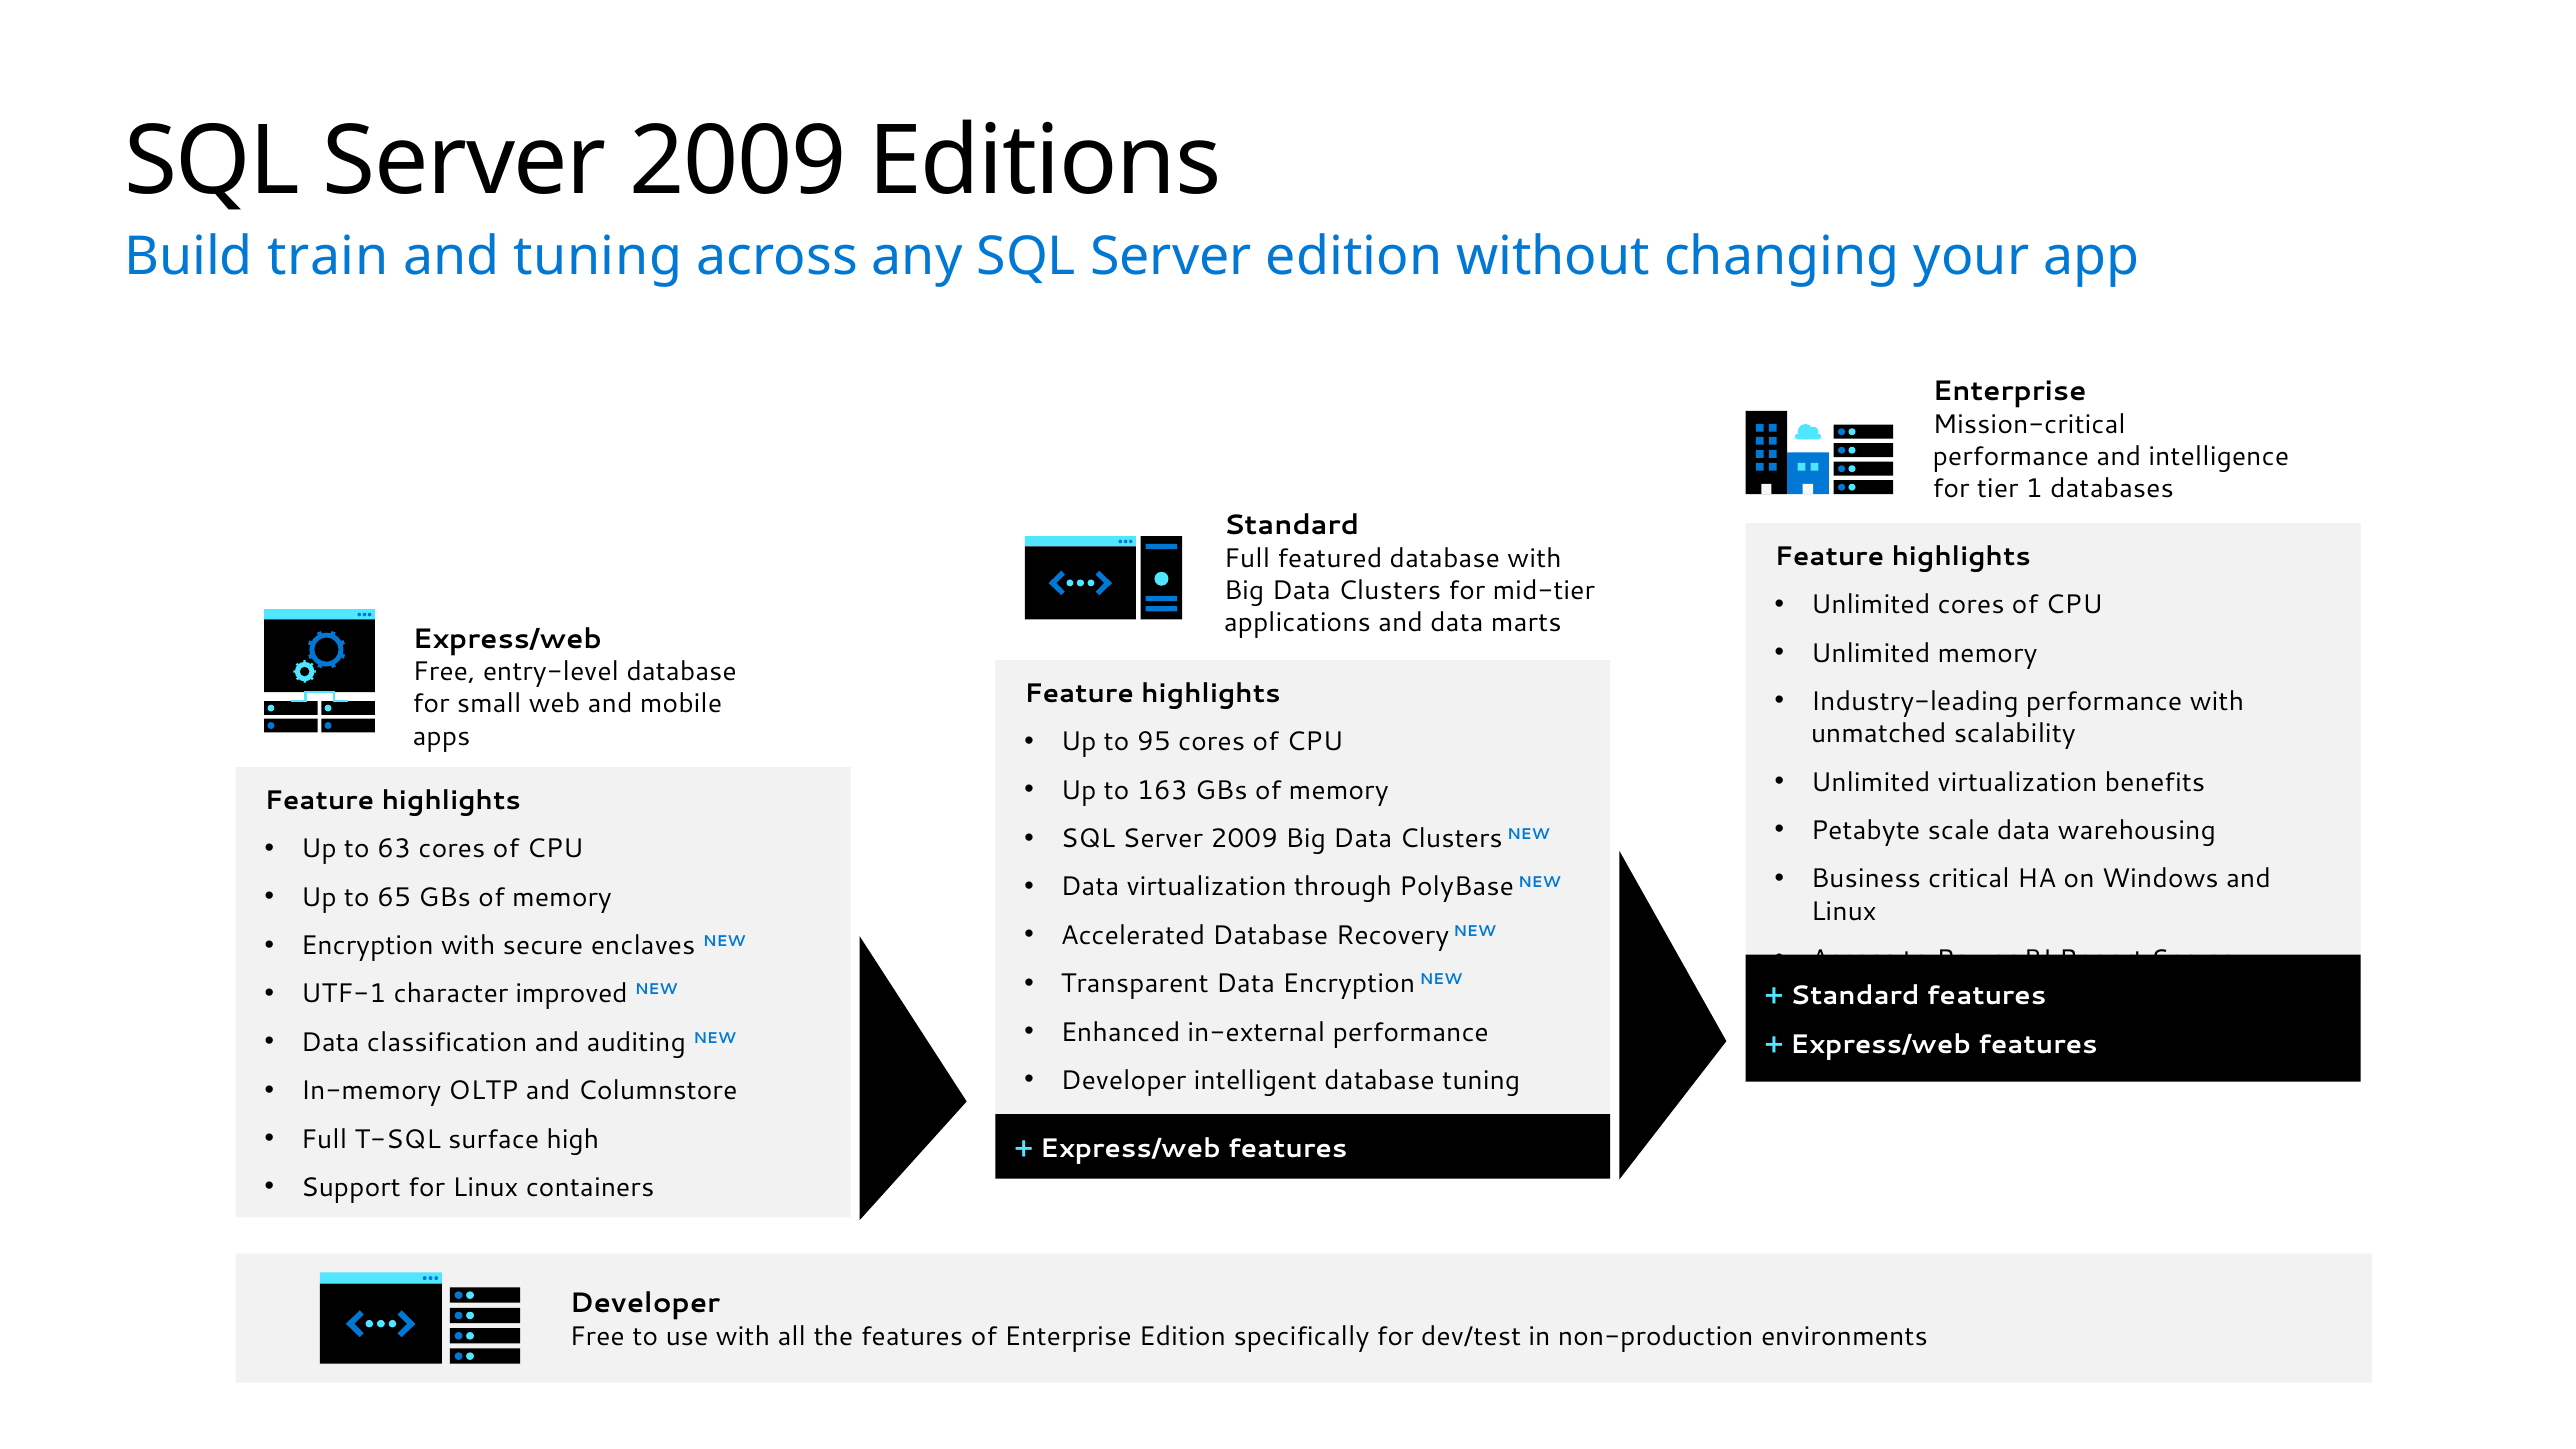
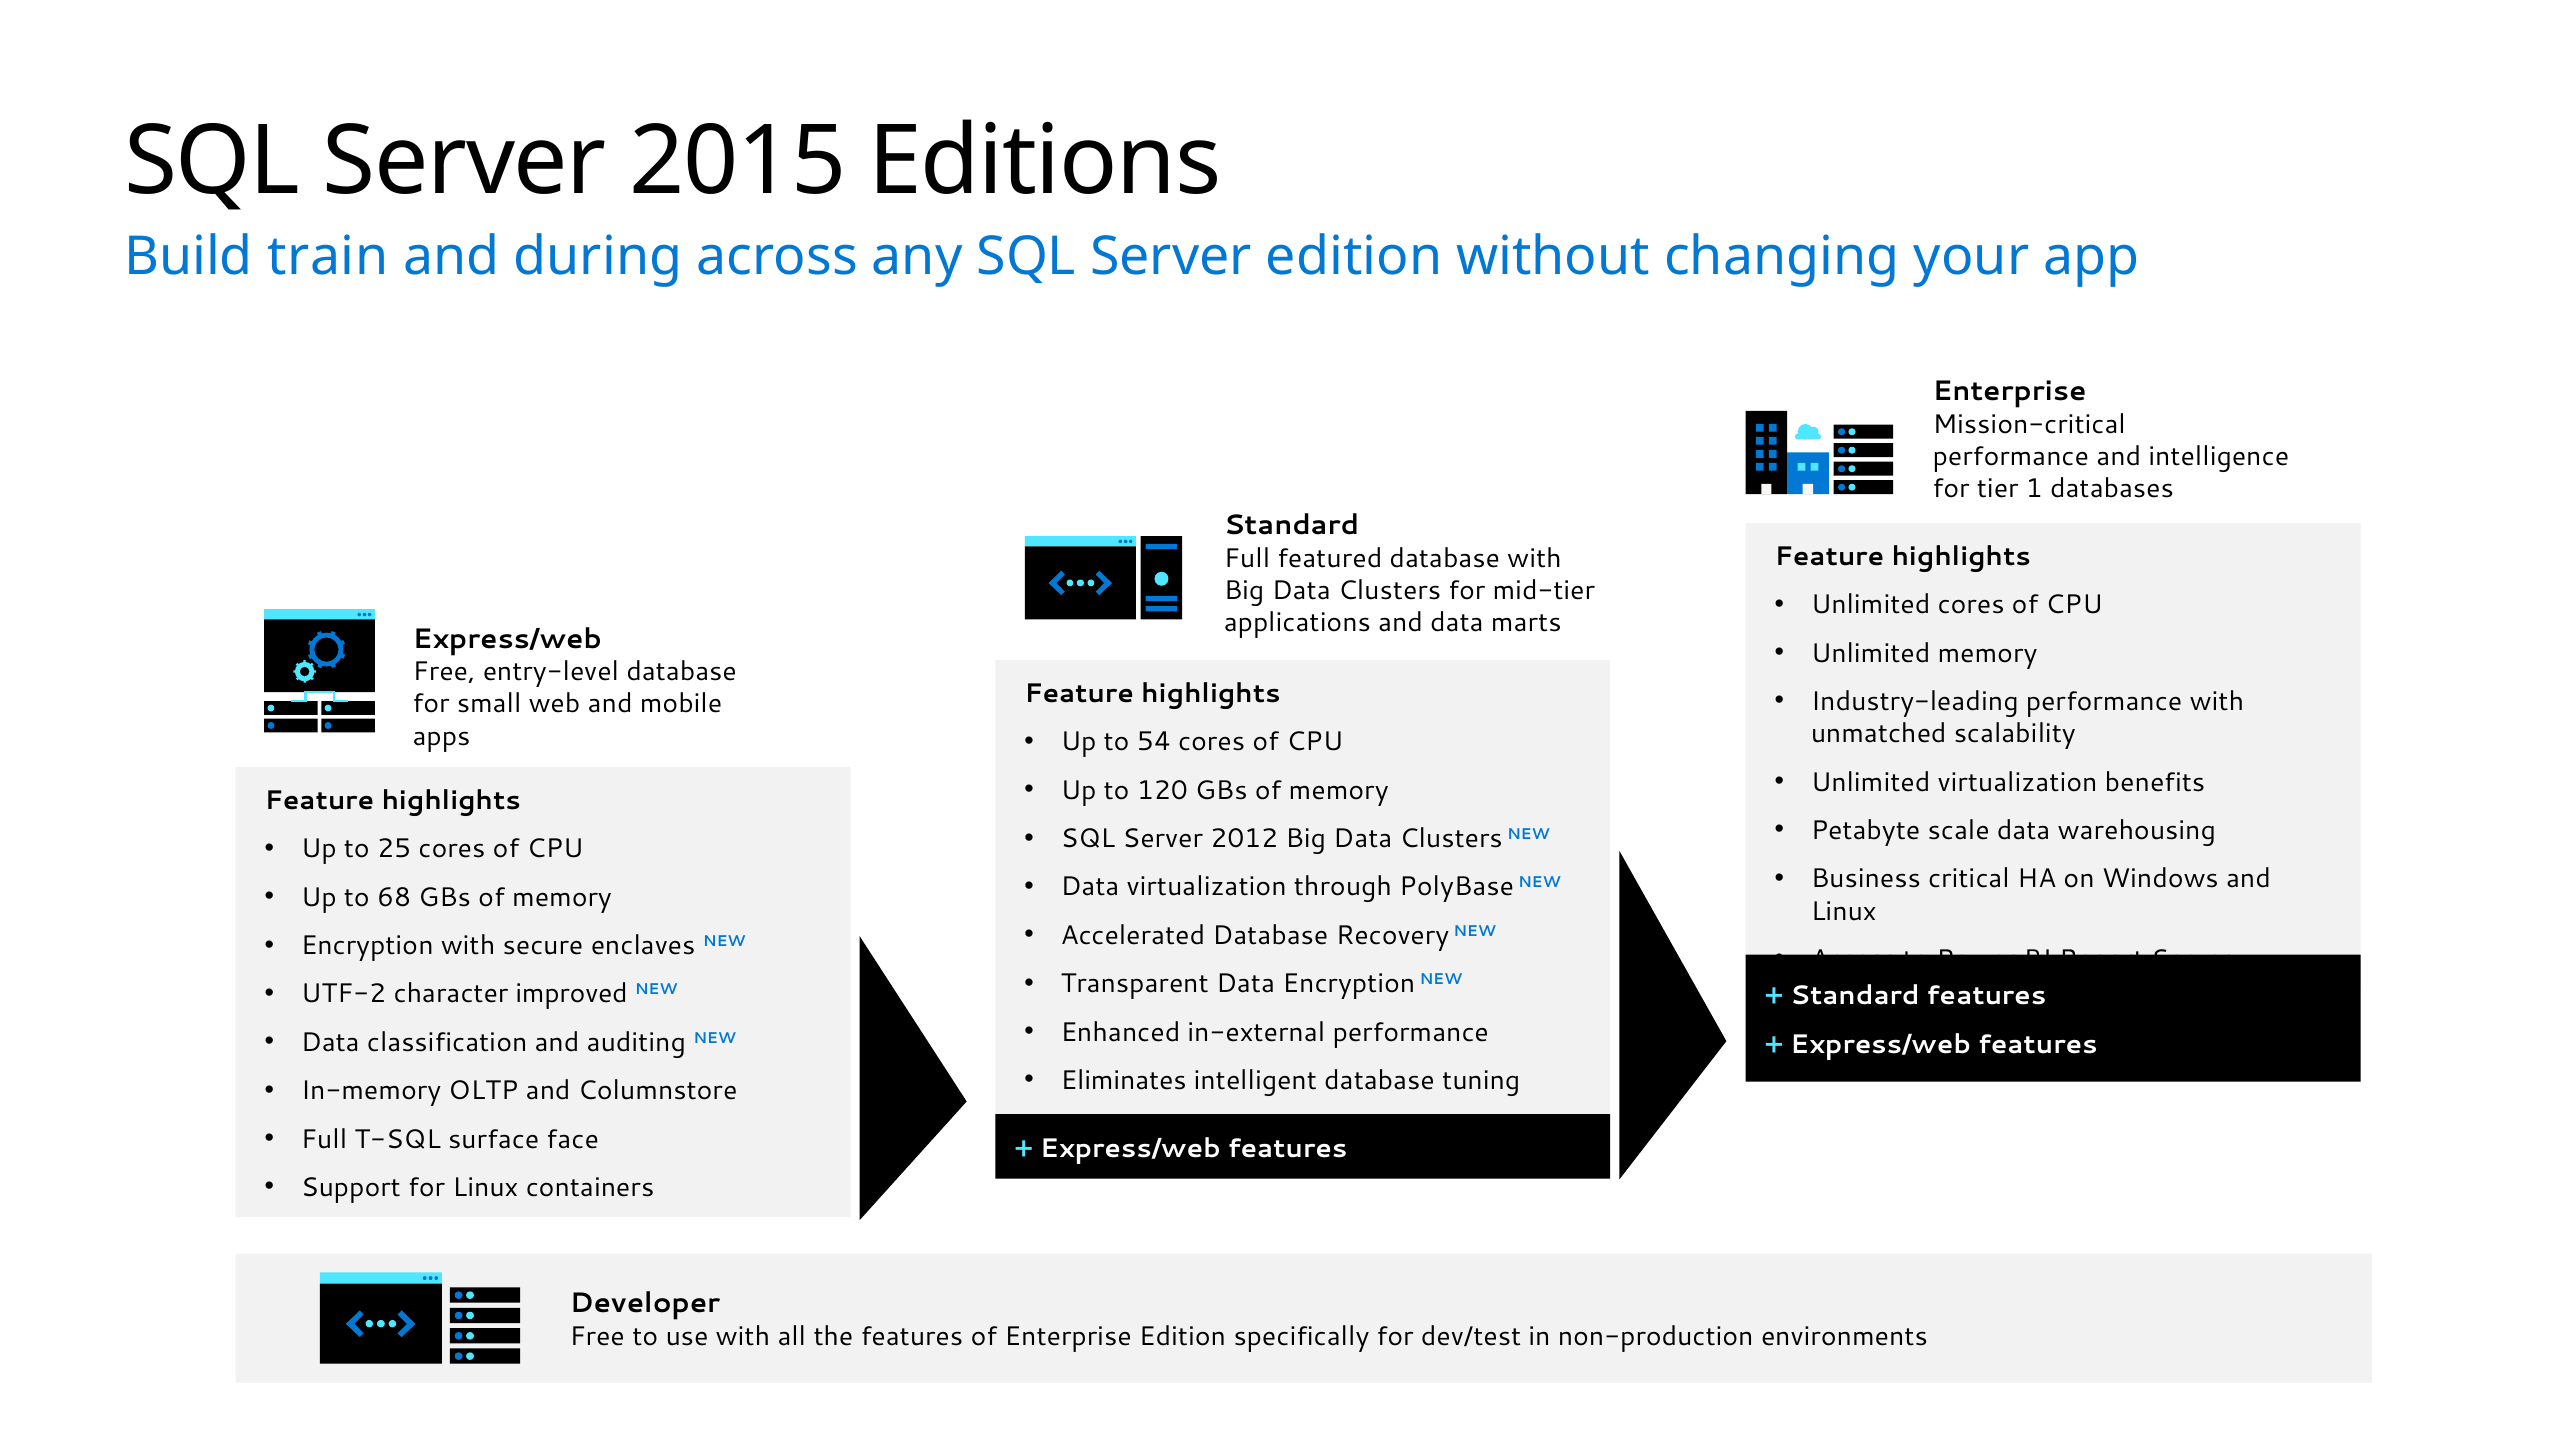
2009: 2009 -> 2015 (738, 161)
and tuning: tuning -> during (598, 257)
95: 95 -> 54 (1154, 742)
163: 163 -> 120 (1162, 790)
2009: 2009 -> 2012 (1244, 839)
63: 63 -> 25 (394, 849)
65: 65 -> 68 (394, 897)
UTF-1: UTF-1 -> UTF-2 (344, 994)
Developer: Developer -> Eliminates (1124, 1081)
high: high -> face (573, 1139)
